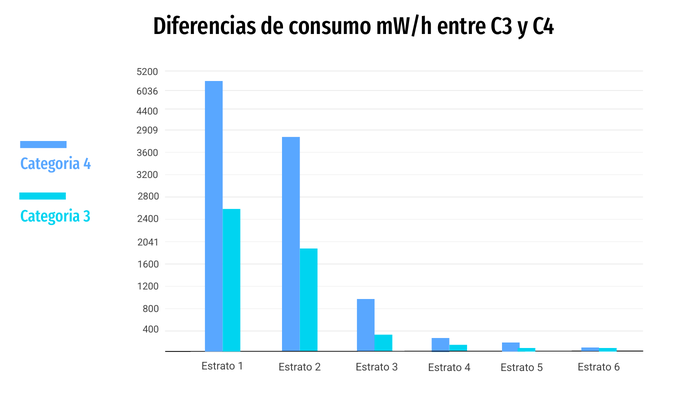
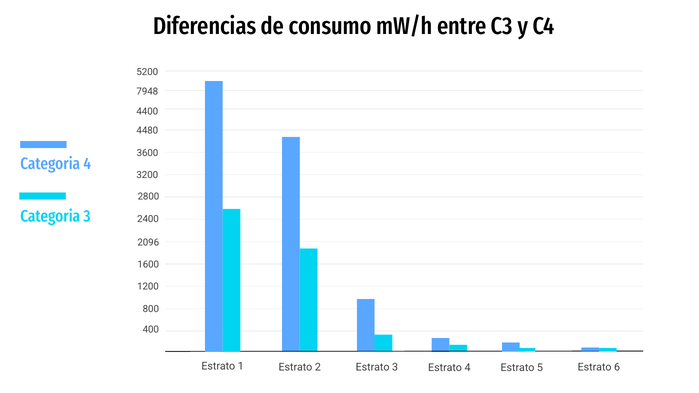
6036: 6036 -> 7948 (147, 92)
2909: 2909 -> 4480 (147, 130)
2041: 2041 -> 2096 (148, 243)
